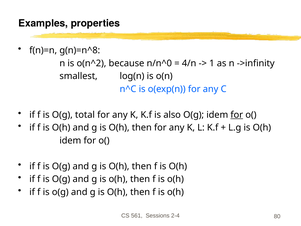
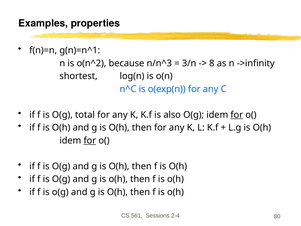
g(n)=n^8: g(n)=n^8 -> g(n)=n^1 (80, 50)
n/n^0: n/n^0 -> n/n^3 (159, 63)
4/n: 4/n -> 3/n (189, 63)
1: 1 -> 8 (212, 63)
smallest: smallest -> shortest (79, 76)
for underline: none -> present (90, 140)
